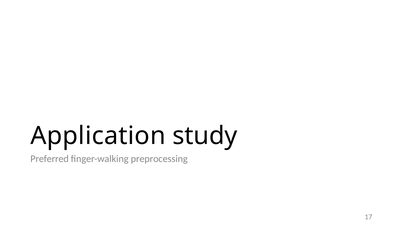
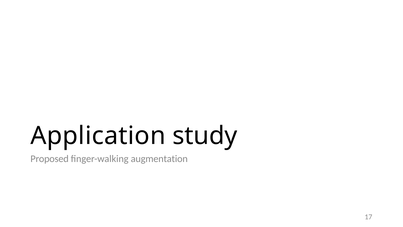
Preferred: Preferred -> Proposed (50, 159)
preprocessing: preprocessing -> augmentation (159, 159)
